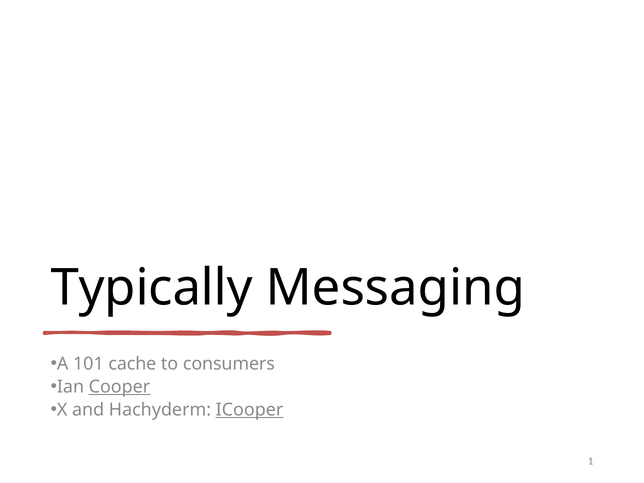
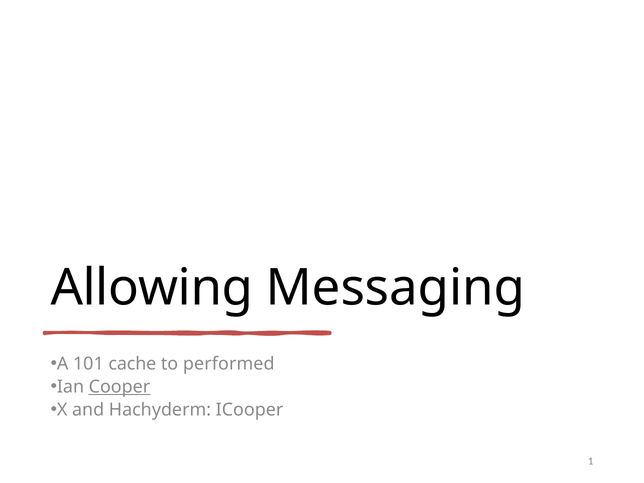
Typically: Typically -> Allowing (152, 288)
consumers: consumers -> performed (229, 364)
ICooper underline: present -> none (250, 410)
